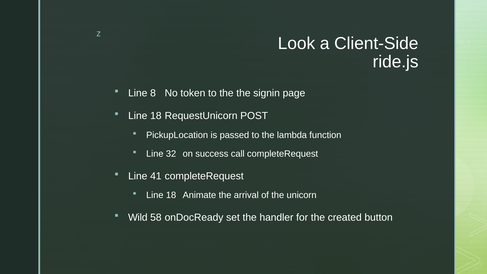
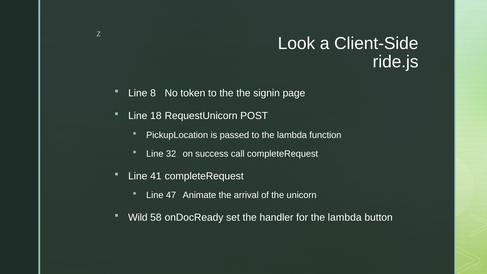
18: 18 -> 47 (171, 195)
for the created: created -> lambda (345, 217)
